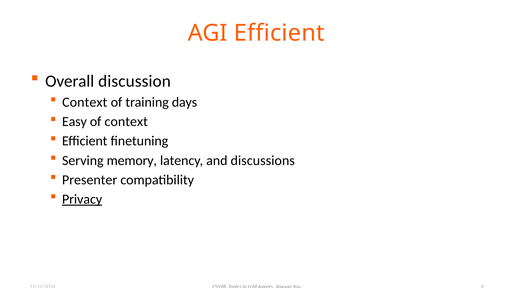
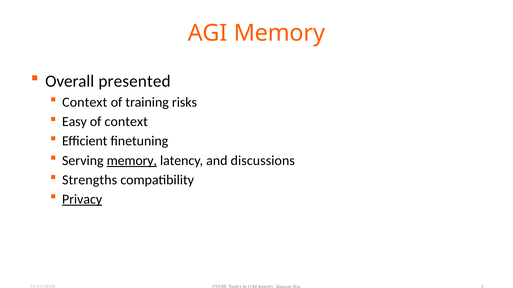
AGI Efficient: Efficient -> Memory (279, 33)
discussion: discussion -> presented (135, 81)
days: days -> risks (184, 102)
memory underline: none -> present (132, 161)
Presenter: Presenter -> Strengths (90, 180)
